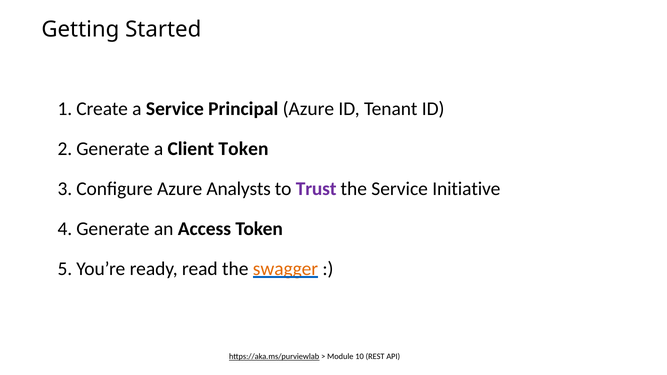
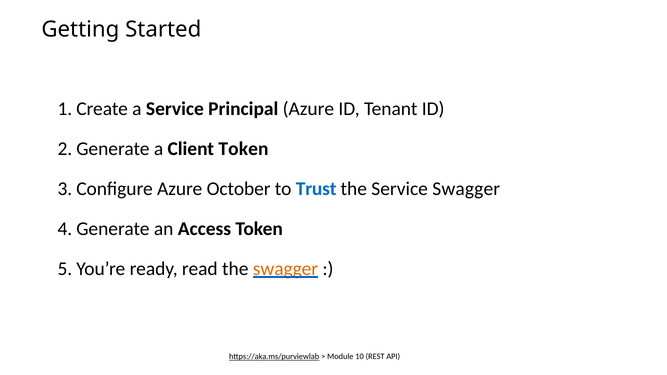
Analysts: Analysts -> October (239, 189)
Trust colour: purple -> blue (316, 189)
Service Initiative: Initiative -> Swagger (466, 189)
